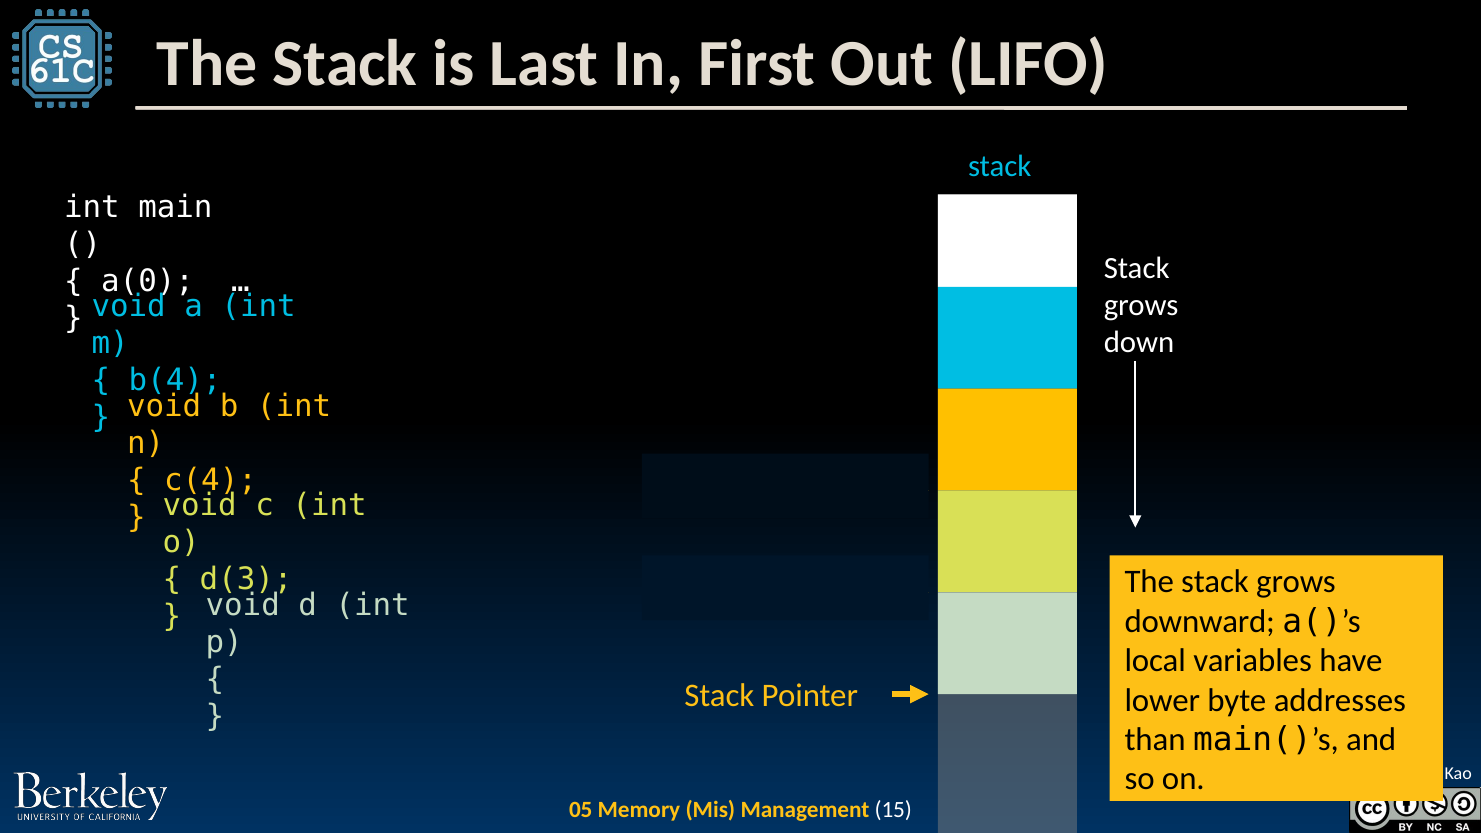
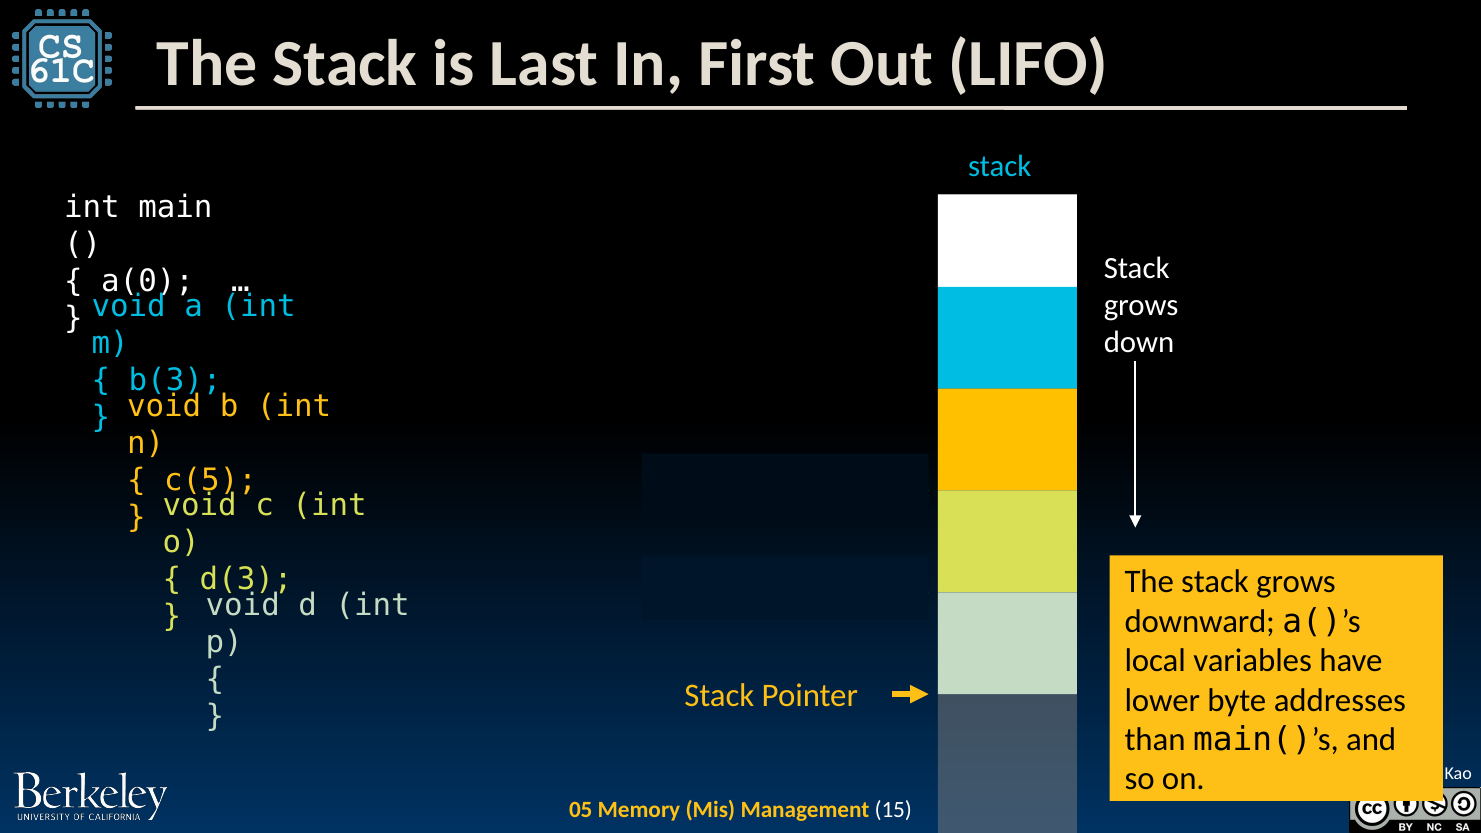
b(4: b(4 -> b(3 (175, 381)
c(4: c(4 -> c(5 (211, 480)
